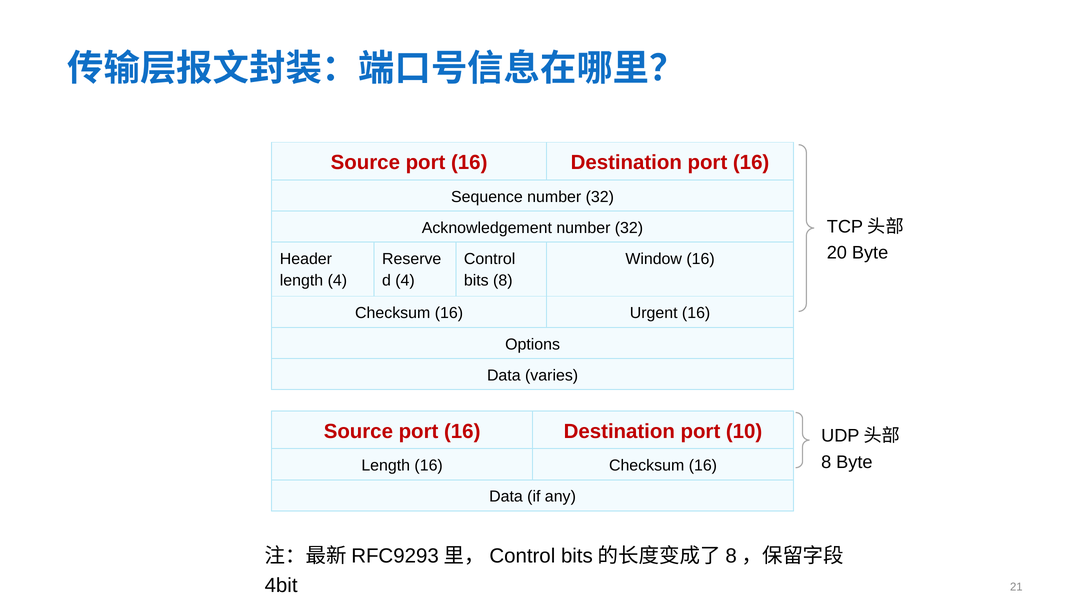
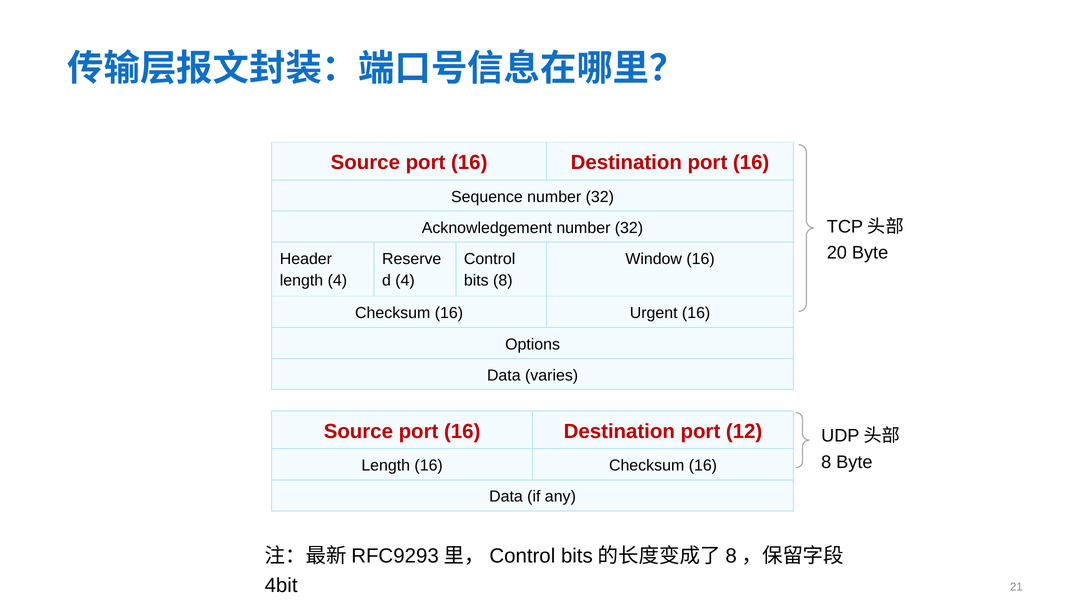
10: 10 -> 12 (744, 431)
